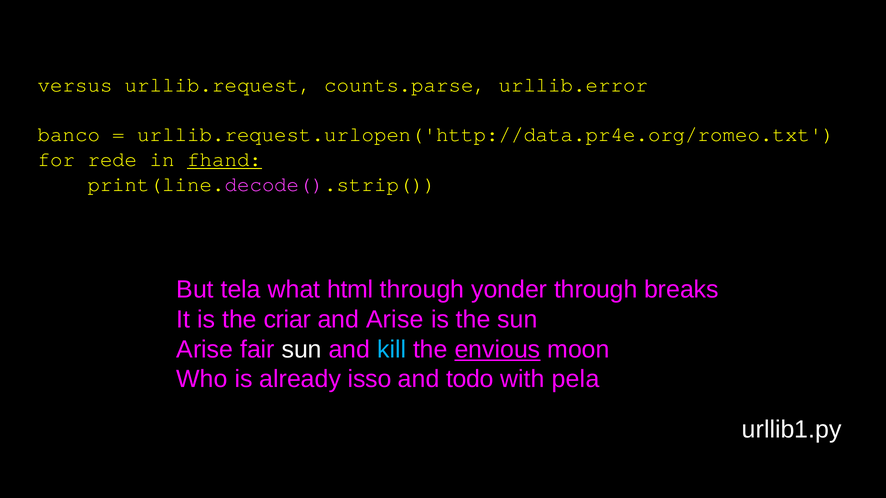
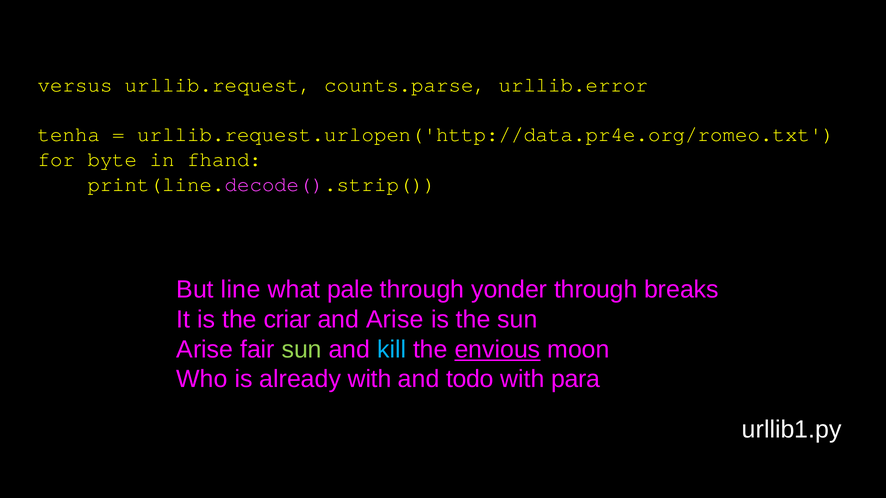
banco: banco -> tenha (69, 135)
rede: rede -> byte (112, 160)
fhand underline: present -> none (225, 160)
tela: tela -> line (241, 290)
html: html -> pale (350, 290)
sun colour: white -> light green (302, 350)
already isso: isso -> with (370, 379)
pela: pela -> para (576, 379)
